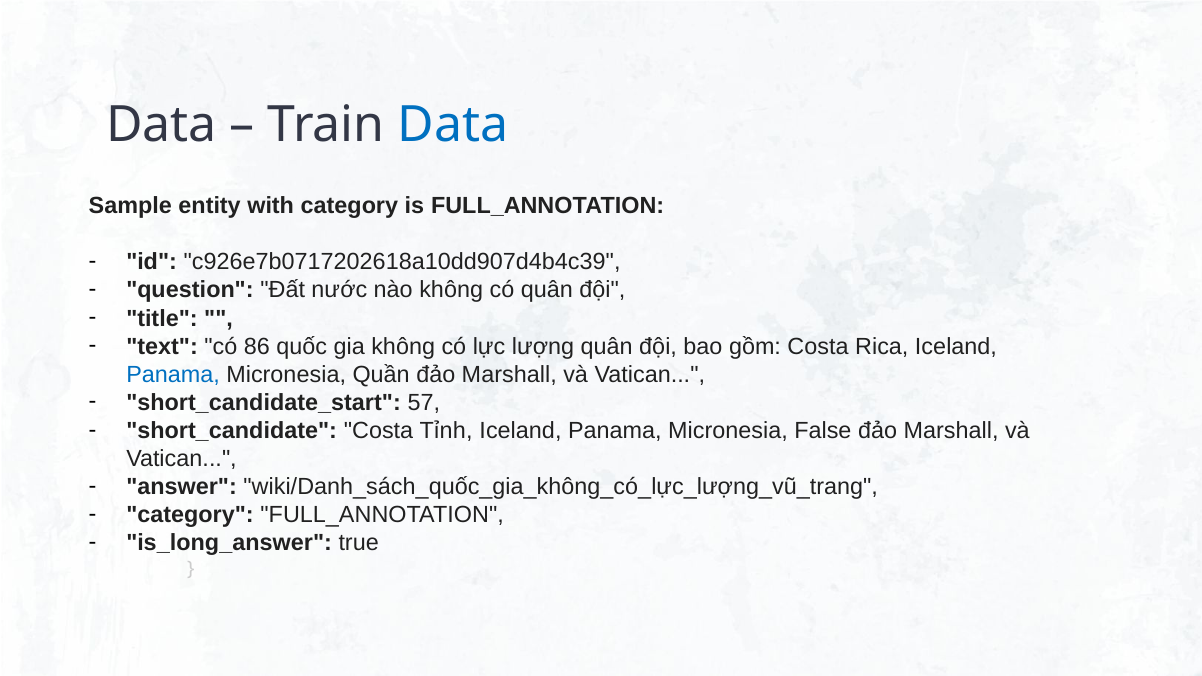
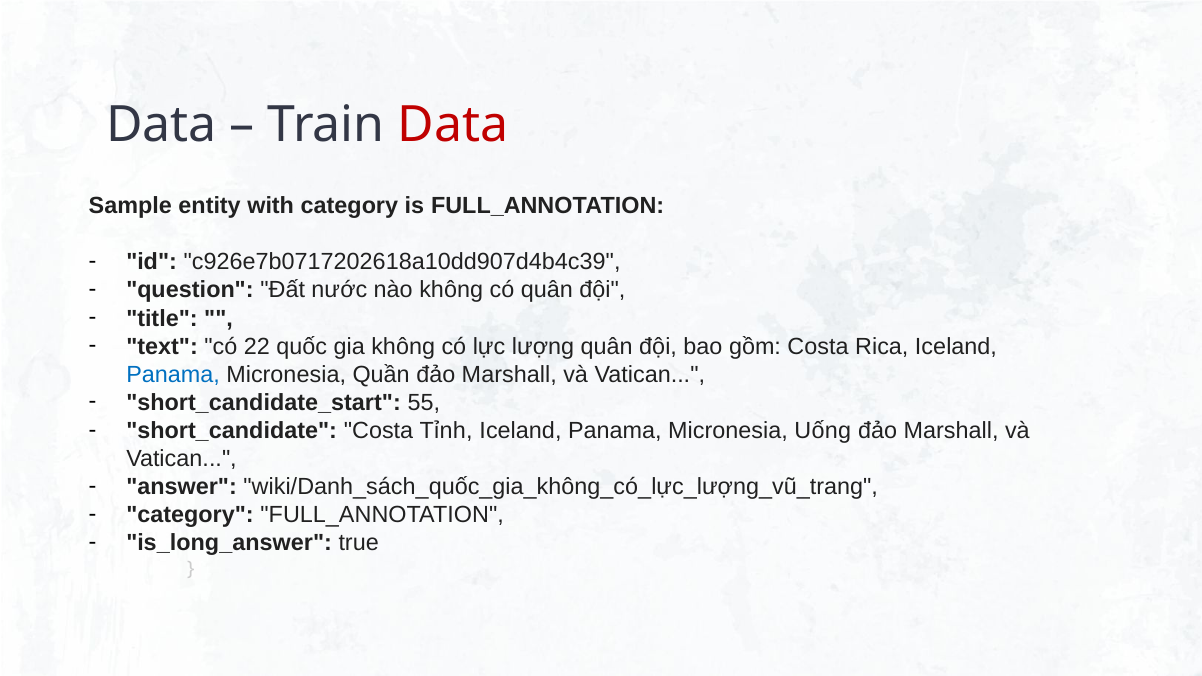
Data colour: blue -> red (453, 125)
86: 86 -> 22 (257, 346)
57: 57 -> 55 (424, 403)
False: False -> Uống (823, 431)
